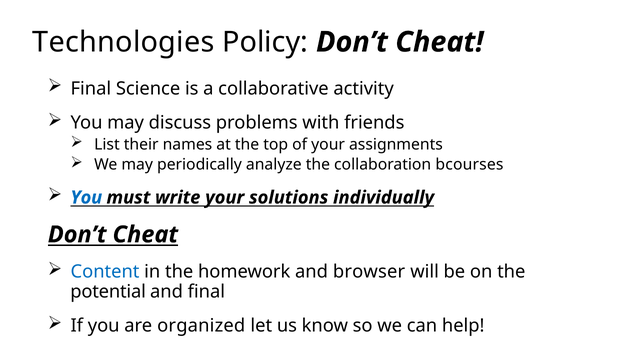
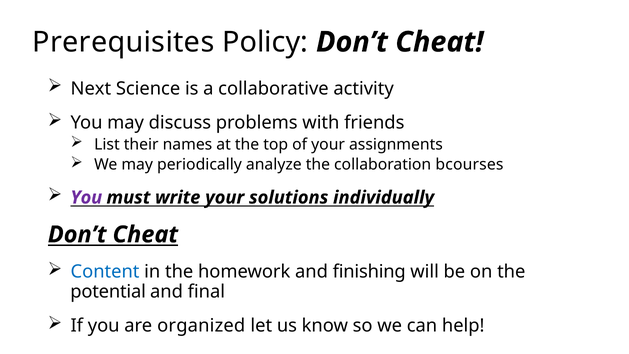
Technologies: Technologies -> Prerequisites (123, 42)
Final: Final -> Next (91, 89)
You colour: blue -> purple (86, 197)
browser: browser -> finishing (369, 272)
